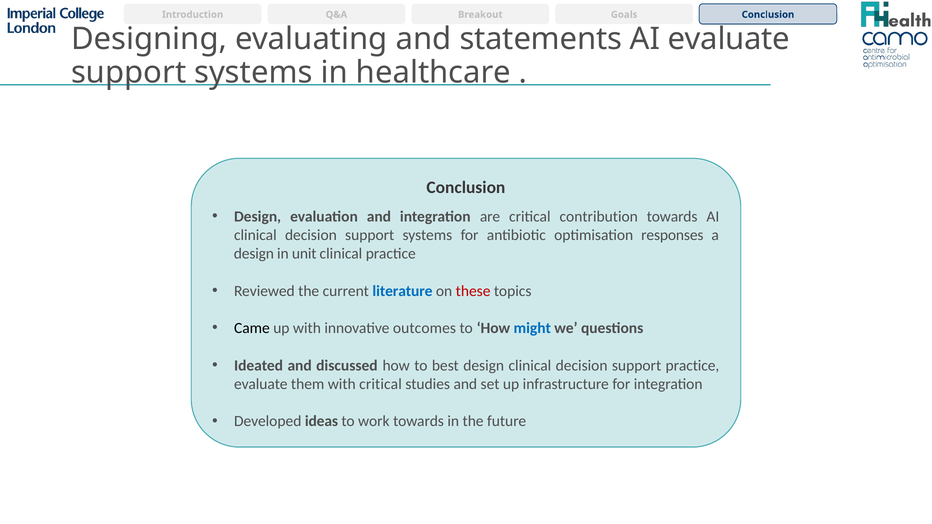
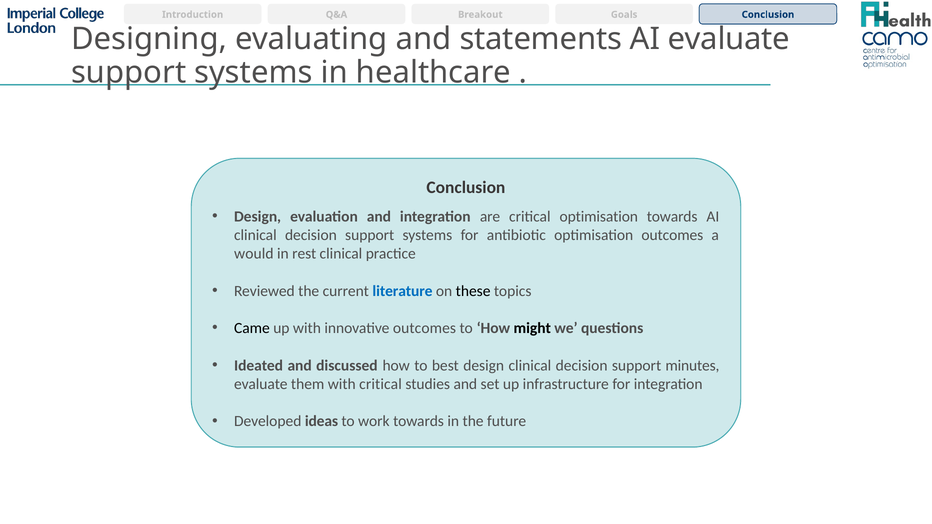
critical contribution: contribution -> optimisation (599, 217)
optimisation responses: responses -> outcomes (672, 235)
design: design -> would (254, 254)
unit: unit -> rest (304, 254)
these colour: red -> black (473, 291)
might colour: blue -> black (532, 328)
support practice: practice -> minutes (692, 366)
